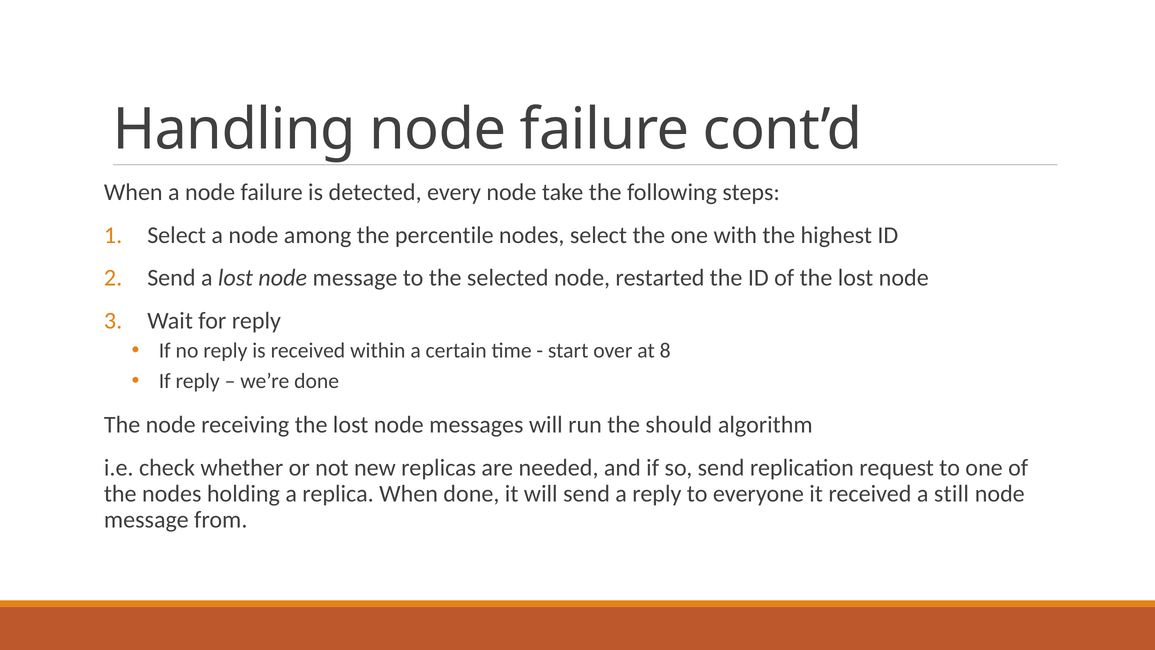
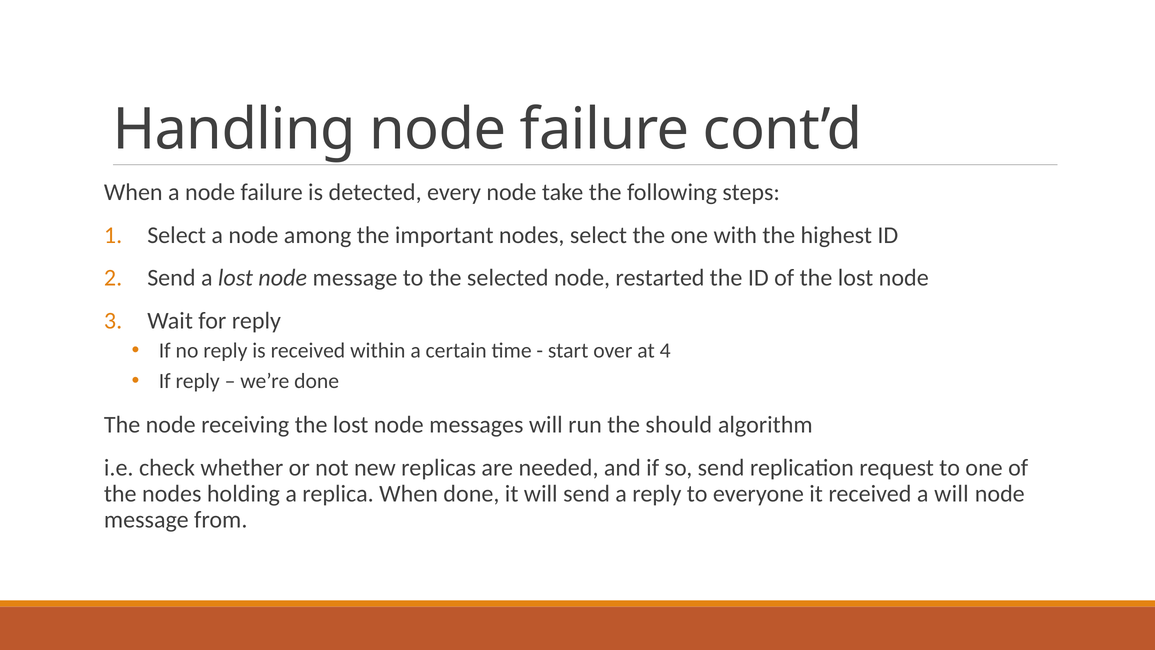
percentile: percentile -> important (444, 235)
8: 8 -> 4 (665, 350)
a still: still -> will (951, 494)
